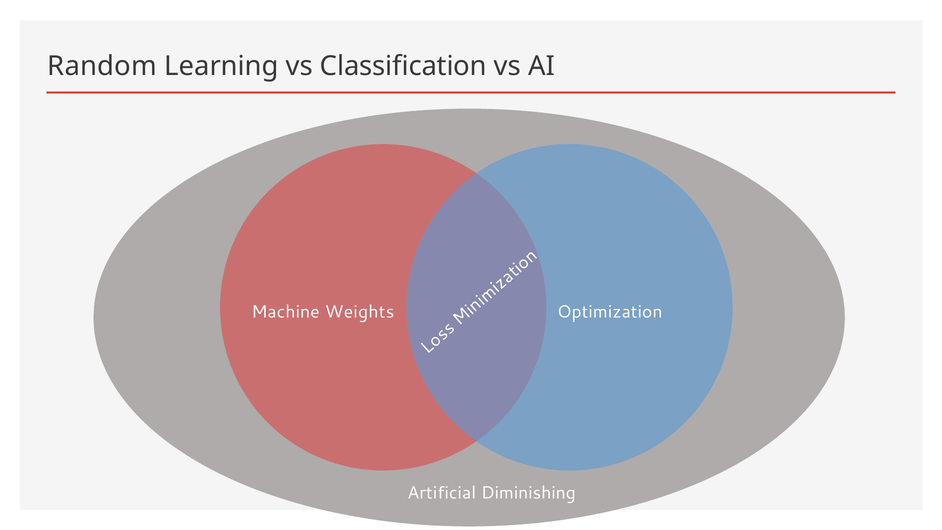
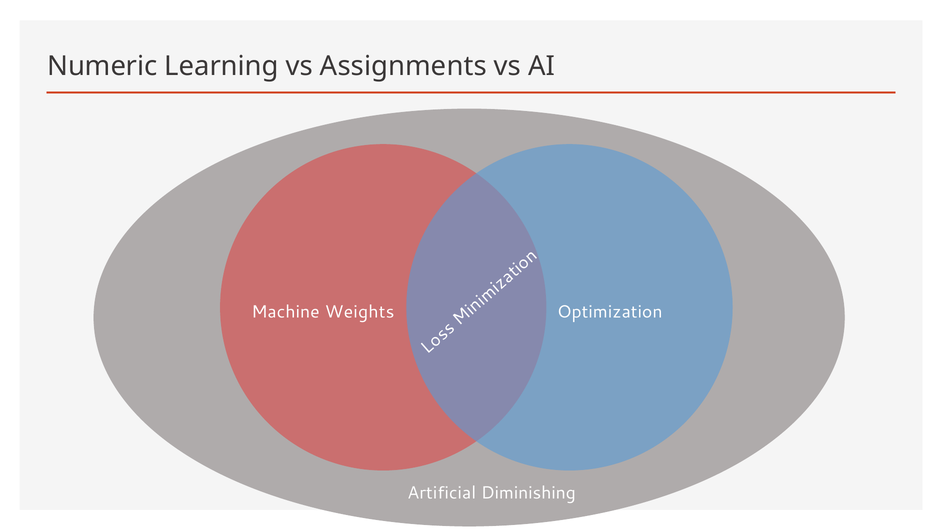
Random: Random -> Numeric (102, 66)
Classification: Classification -> Assignments (403, 66)
